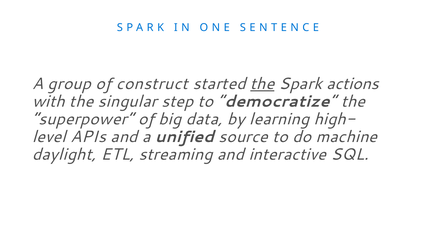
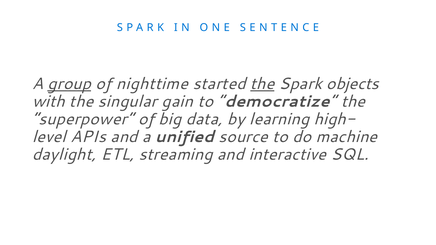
group underline: none -> present (69, 84)
construct: construct -> nighttime (152, 84)
actions: actions -> objects (353, 84)
step: step -> gain (177, 102)
